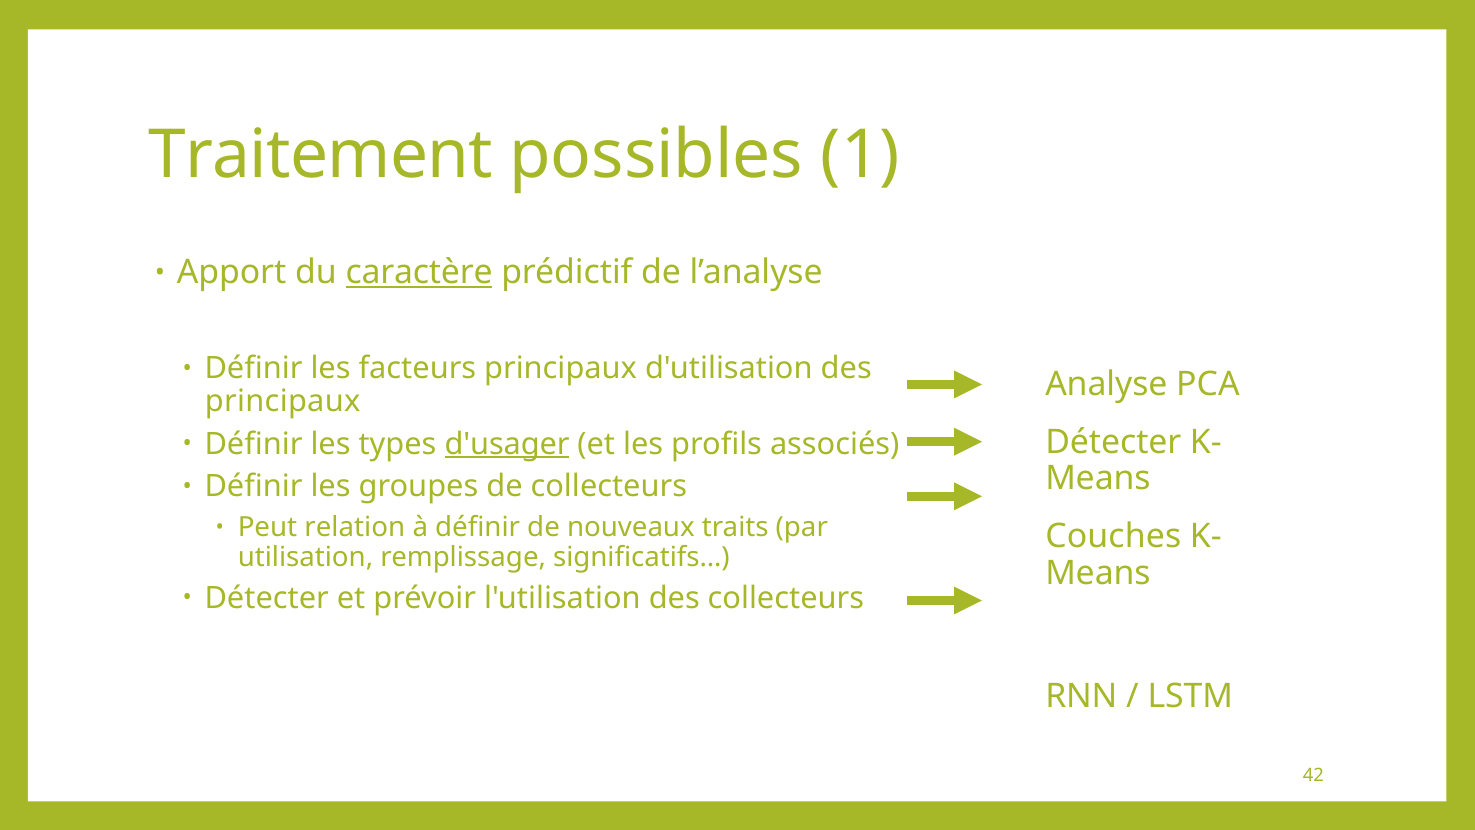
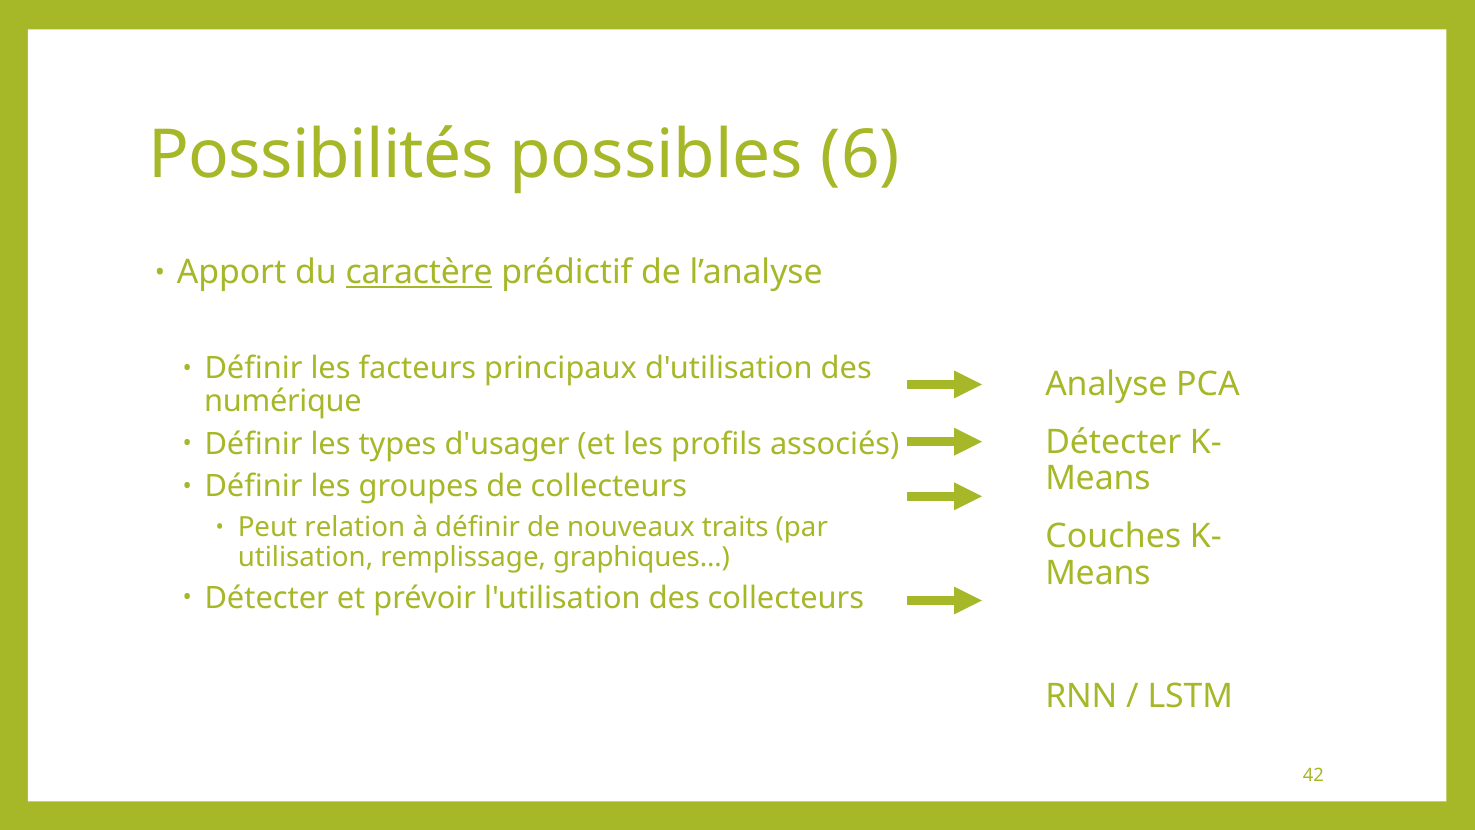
Traitement: Traitement -> Possibilités (321, 155)
1: 1 -> 6 (860, 155)
principaux: principaux -> numérique (283, 402)
d'usager underline: present -> none (507, 444)
significatifs…: significatifs… -> graphiques… (641, 557)
